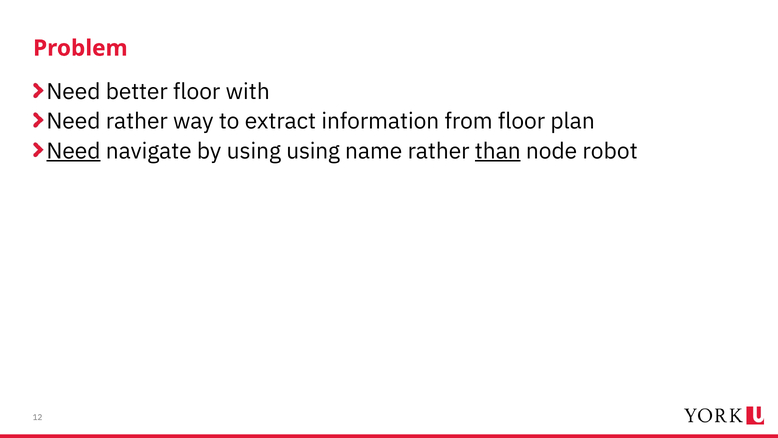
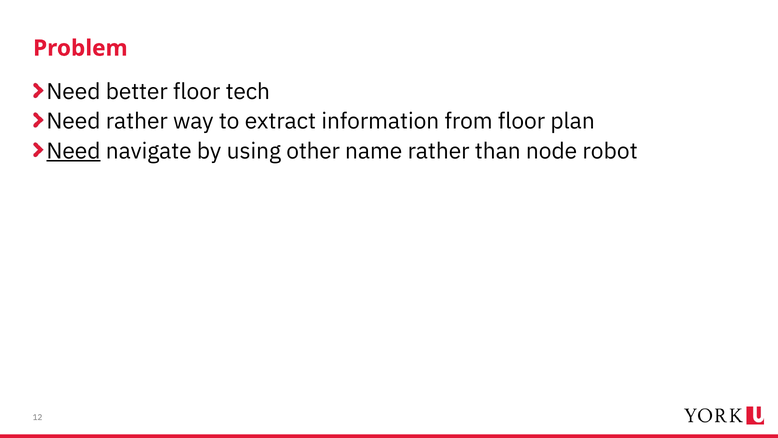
with: with -> tech (248, 92)
using using: using -> other (313, 151)
than underline: present -> none (498, 151)
